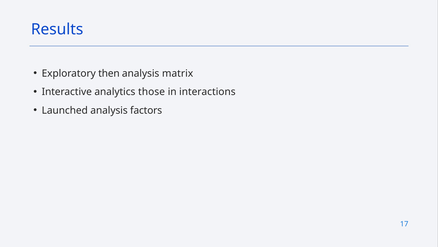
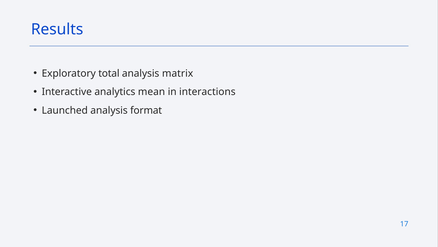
then: then -> total (109, 73)
those: those -> mean (152, 92)
factors: factors -> format (146, 110)
